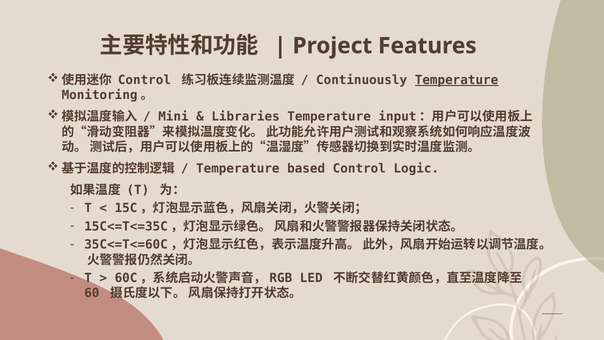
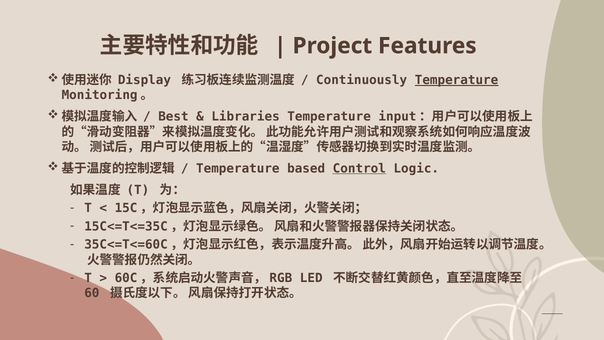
Control: Control -> Display (144, 80)
Mini: Mini -> Best (173, 117)
Control underline: none -> present (359, 168)
